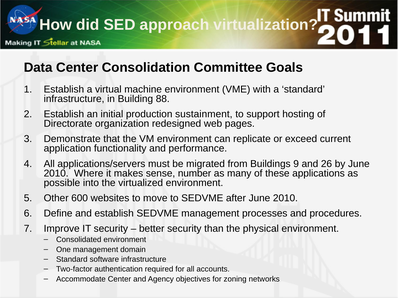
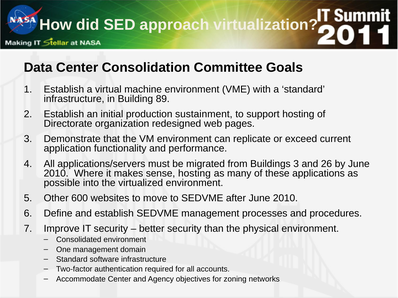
88: 88 -> 89 (163, 99)
Buildings 9: 9 -> 3 (296, 164)
sense number: number -> hosting (194, 174)
